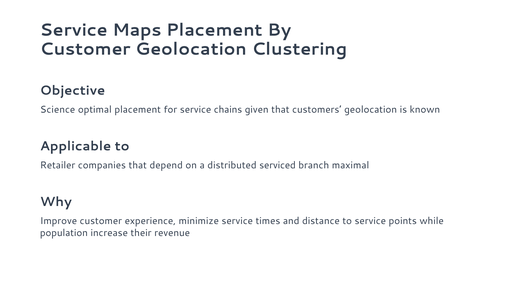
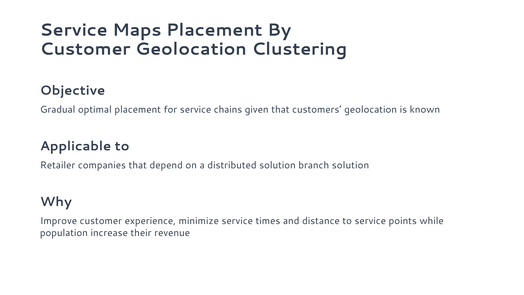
Science: Science -> Gradual (58, 109)
distributed serviced: serviced -> solution (277, 165)
branch maximal: maximal -> solution (351, 165)
